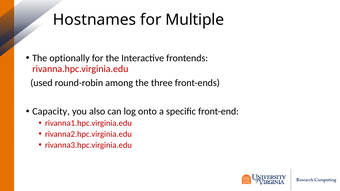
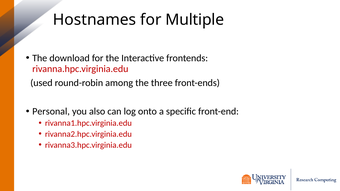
optionally: optionally -> download (70, 58)
Capacity: Capacity -> Personal (51, 112)
